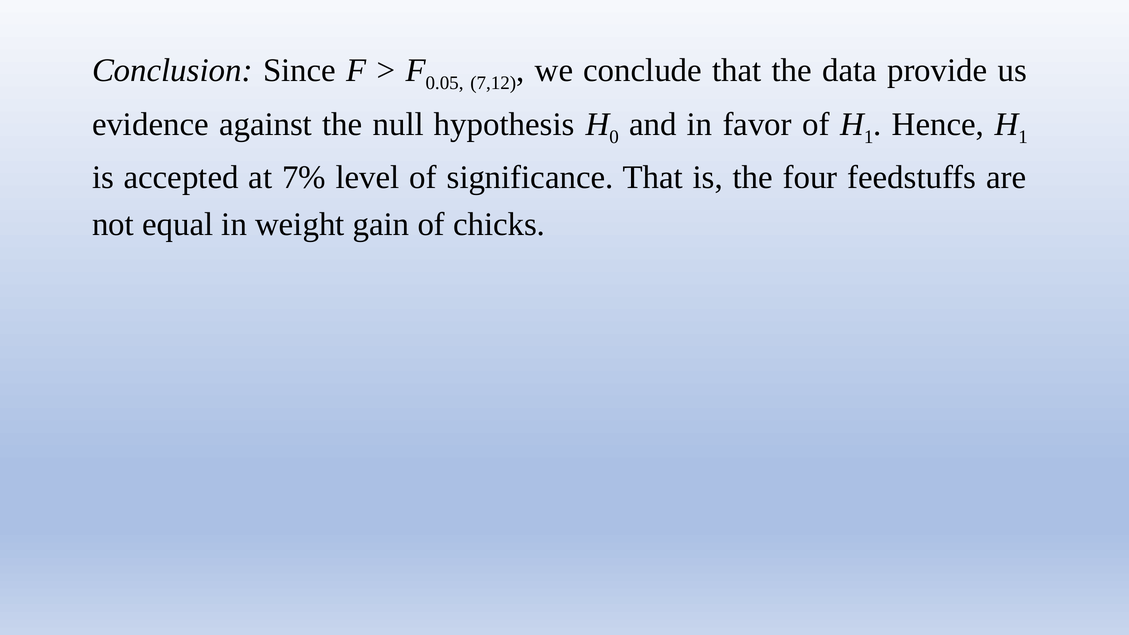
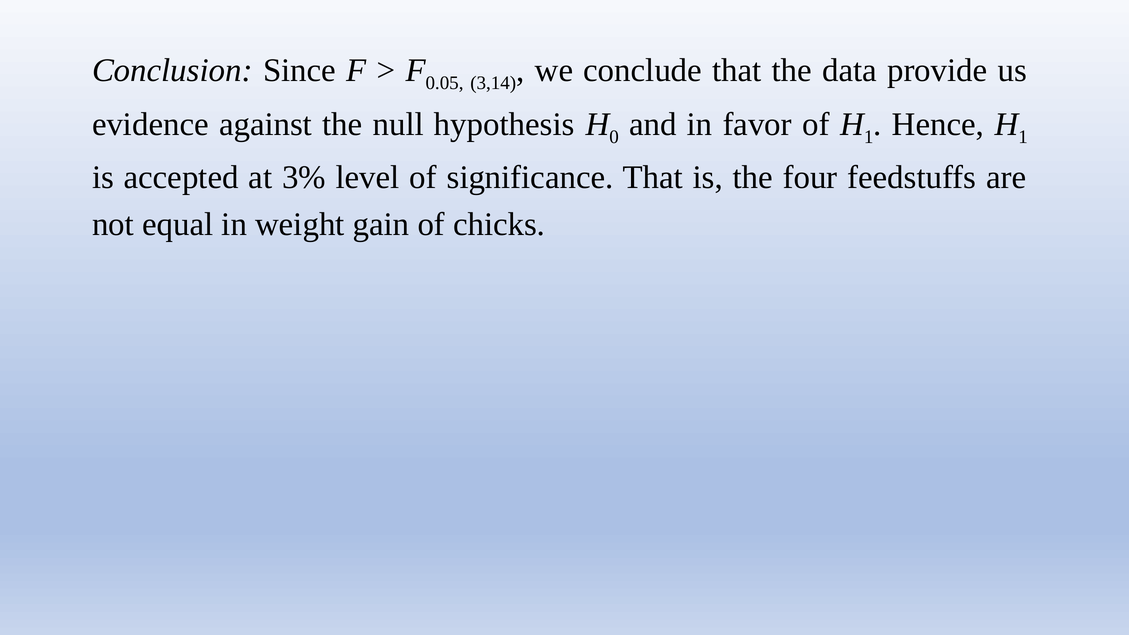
7,12: 7,12 -> 3,14 (493, 83)
7%: 7% -> 3% (304, 177)
